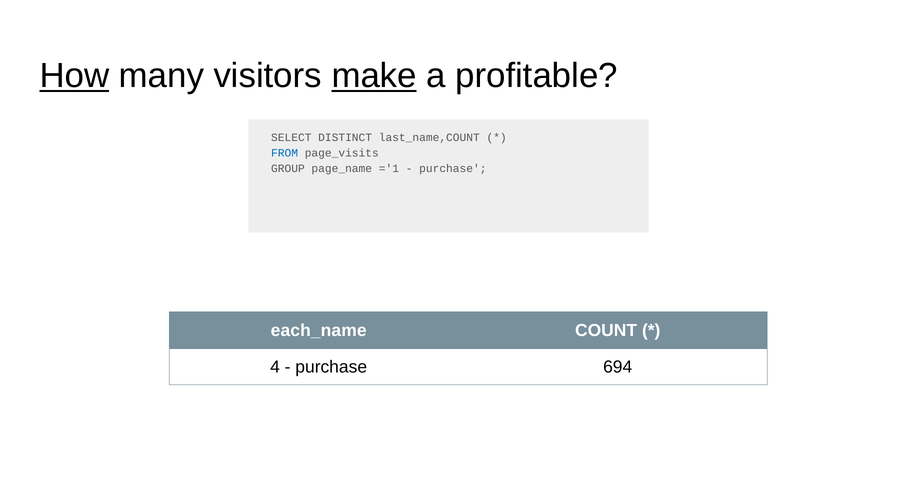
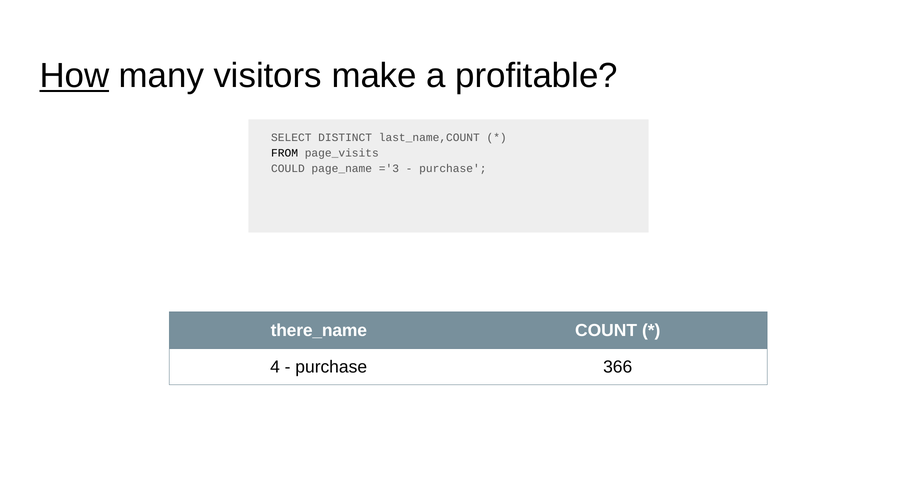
make underline: present -> none (374, 76)
FROM colour: blue -> black (285, 153)
GROUP: GROUP -> COULD (288, 169)
='1: ='1 -> ='3 (389, 169)
each_name: each_name -> there_name (319, 331)
694: 694 -> 366 (618, 367)
